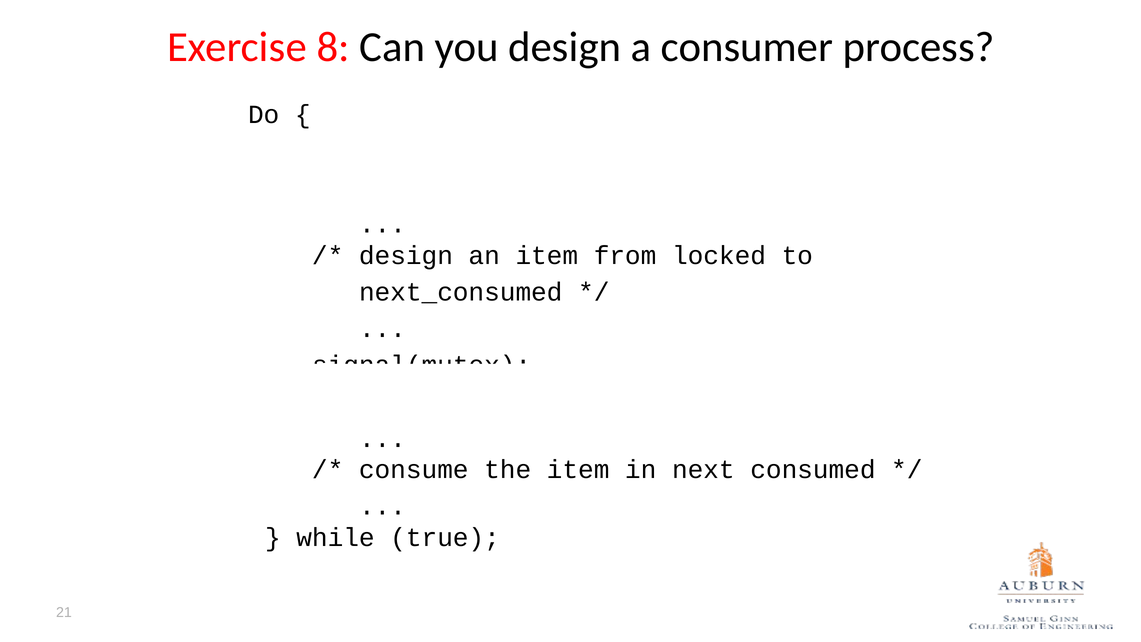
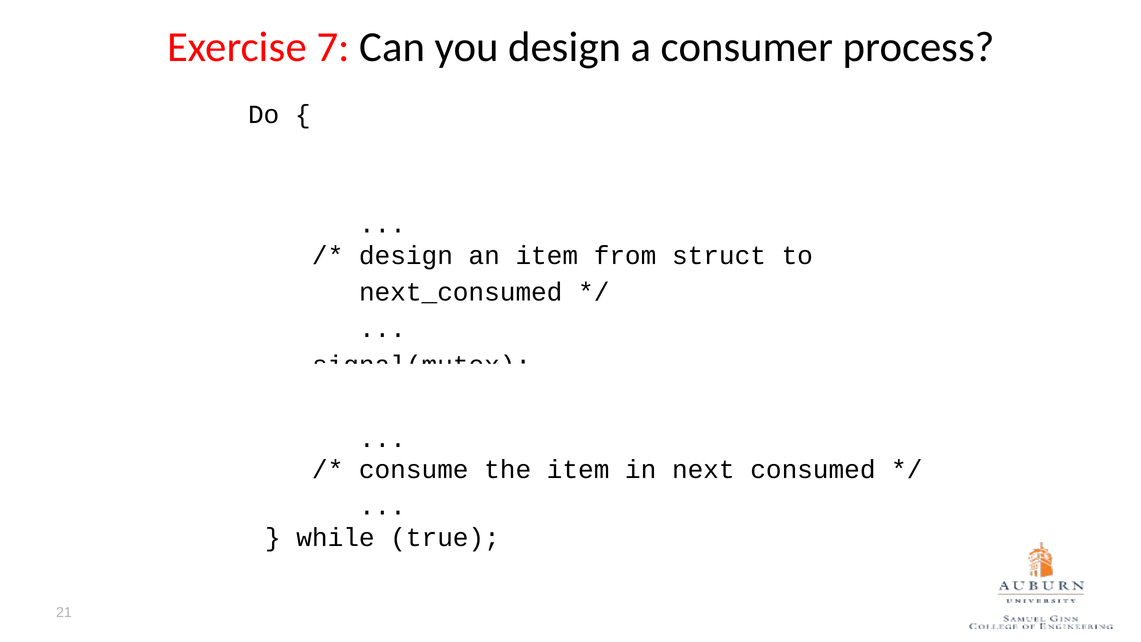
8: 8 -> 7 (333, 47)
locked: locked -> struct (719, 255)
